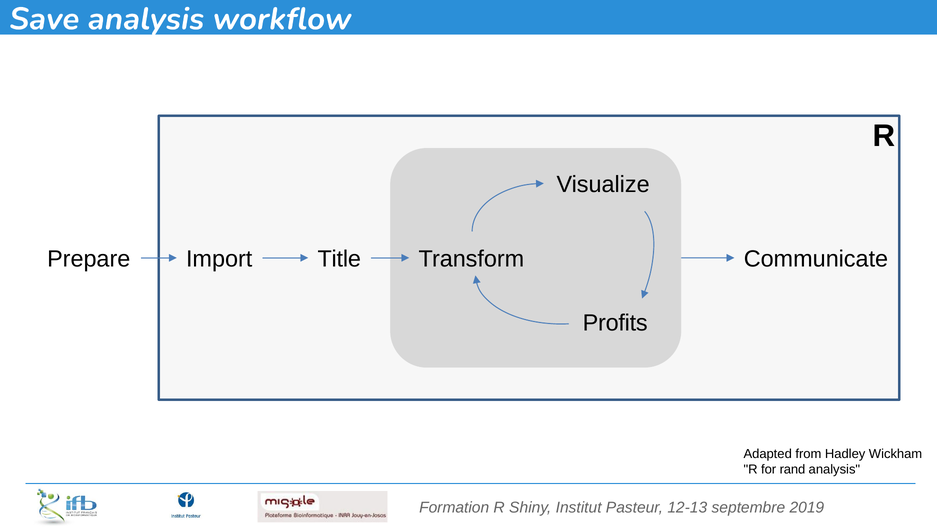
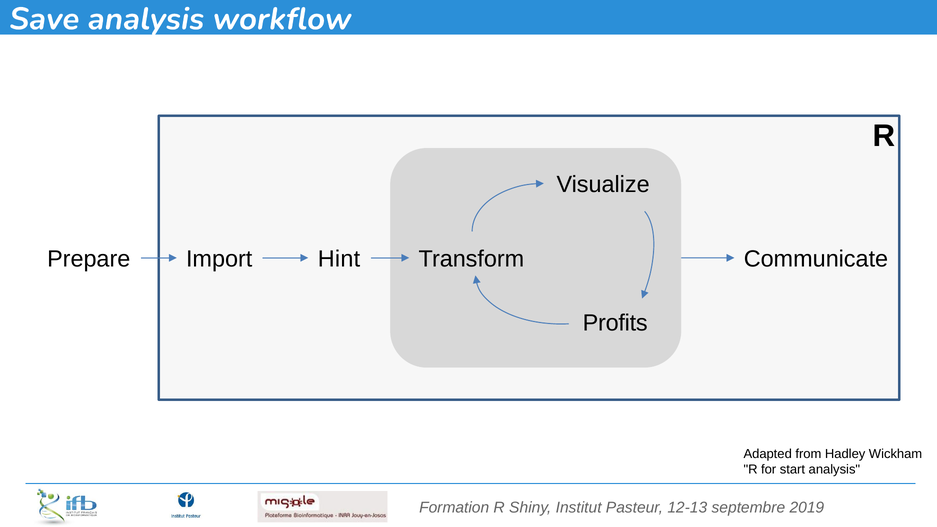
Title: Title -> Hint (339, 259)
rand: rand -> start (792, 470)
